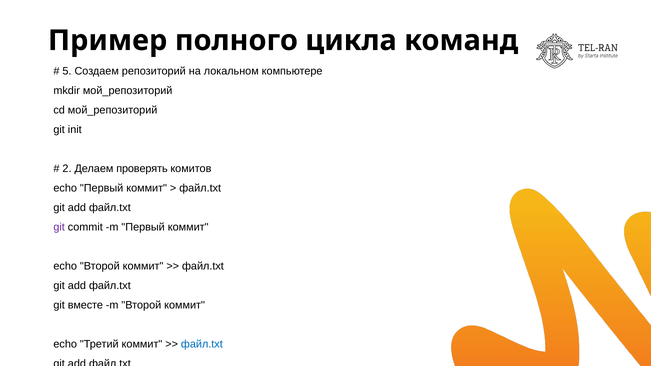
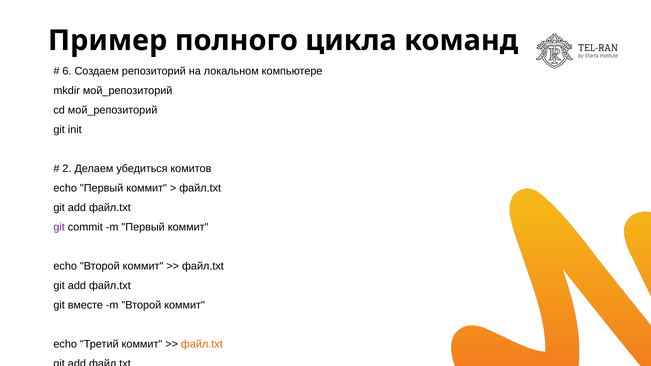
5: 5 -> 6 (67, 71)
проверять: проверять -> убедиться (142, 169)
файл.txt colour: blue -> orange (202, 345)
